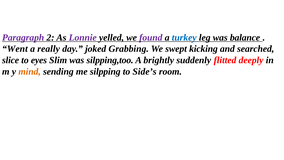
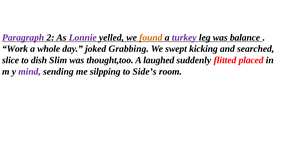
found colour: purple -> orange (151, 37)
turkey colour: blue -> purple (184, 37)
Went: Went -> Work (15, 49)
really: really -> whole (49, 49)
eyes: eyes -> dish (39, 60)
silpping,too: silpping,too -> thought,too (110, 60)
brightly: brightly -> laughed (159, 60)
deeply: deeply -> placed (251, 60)
mind colour: orange -> purple (30, 72)
